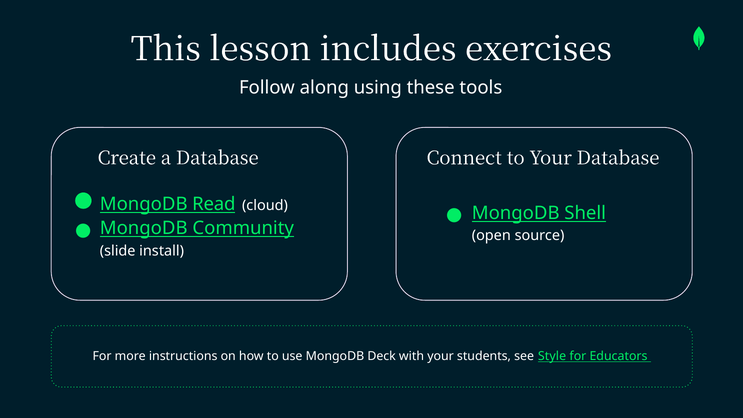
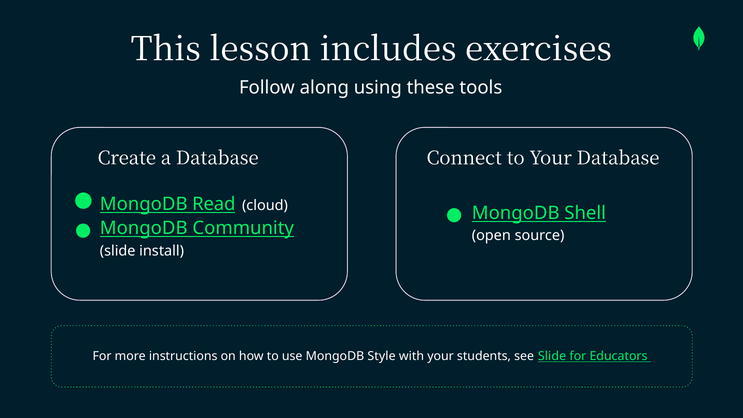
Deck: Deck -> Style (382, 356)
see Style: Style -> Slide (552, 356)
